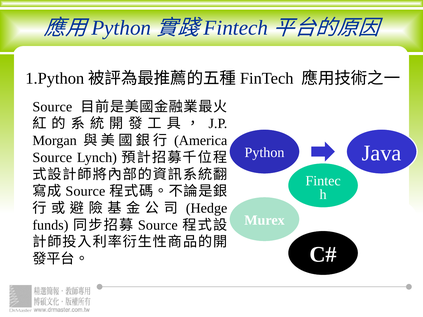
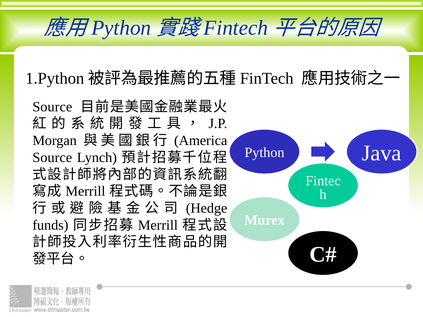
Source: Source -> Merrill (85, 191)
Source: Source -> Merrill (158, 225)
